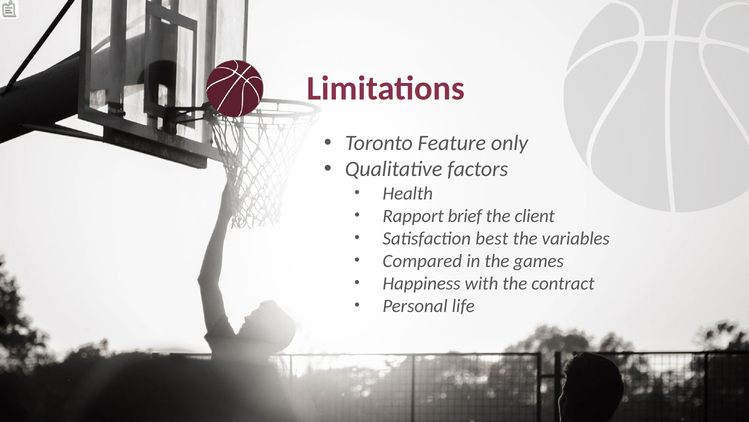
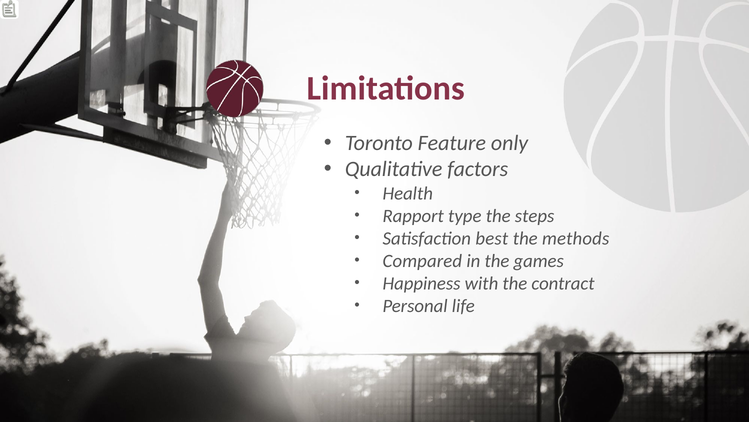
brief: brief -> type (465, 216)
client: client -> steps (535, 216)
variables: variables -> methods (576, 238)
